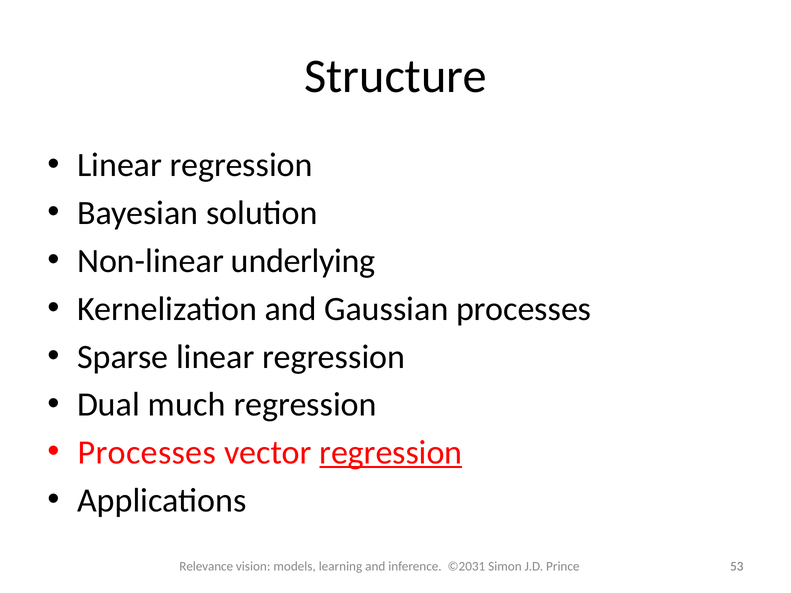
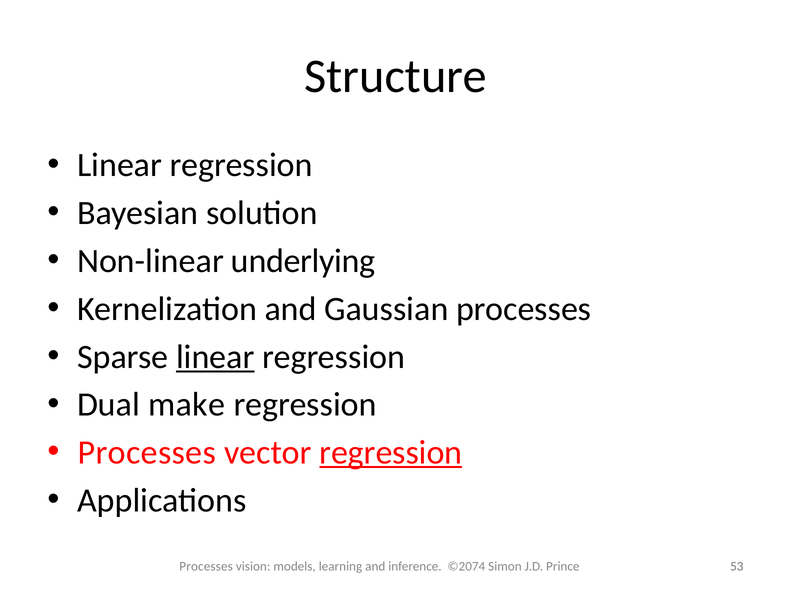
linear underline: none -> present (215, 357)
much: much -> make (187, 405)
Relevance: Relevance -> Processes (206, 567)
©2031: ©2031 -> ©2074 (466, 567)
